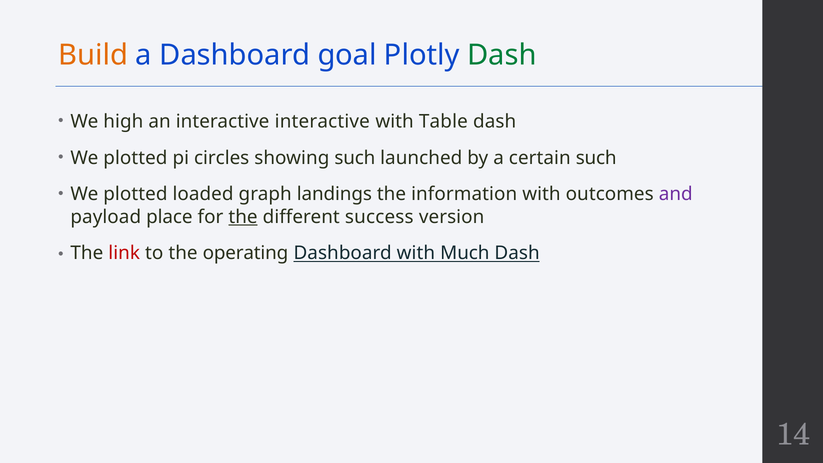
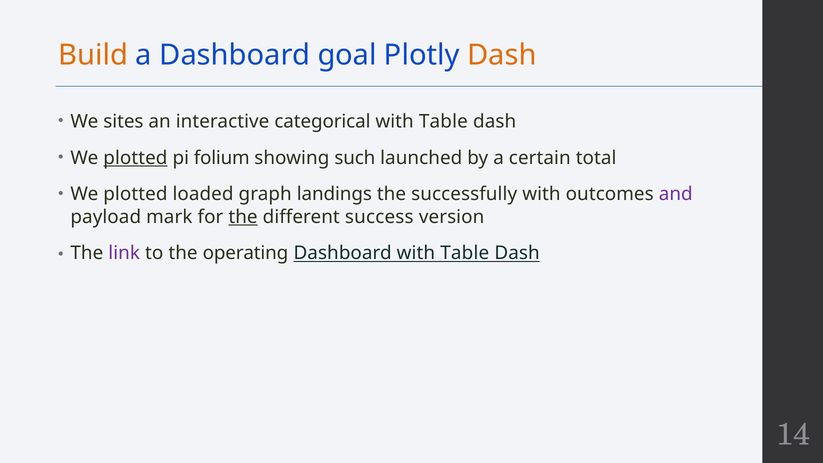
Dash colour: green -> orange (502, 55)
high: high -> sites (123, 122)
interactive interactive: interactive -> categorical (322, 122)
plotted underline: none -> present (135, 158)
circles: circles -> folium (222, 158)
certain such: such -> total (596, 158)
information: information -> successfully (464, 194)
place: place -> mark (169, 217)
link colour: red -> purple (124, 253)
Dashboard with Much: Much -> Table (465, 253)
